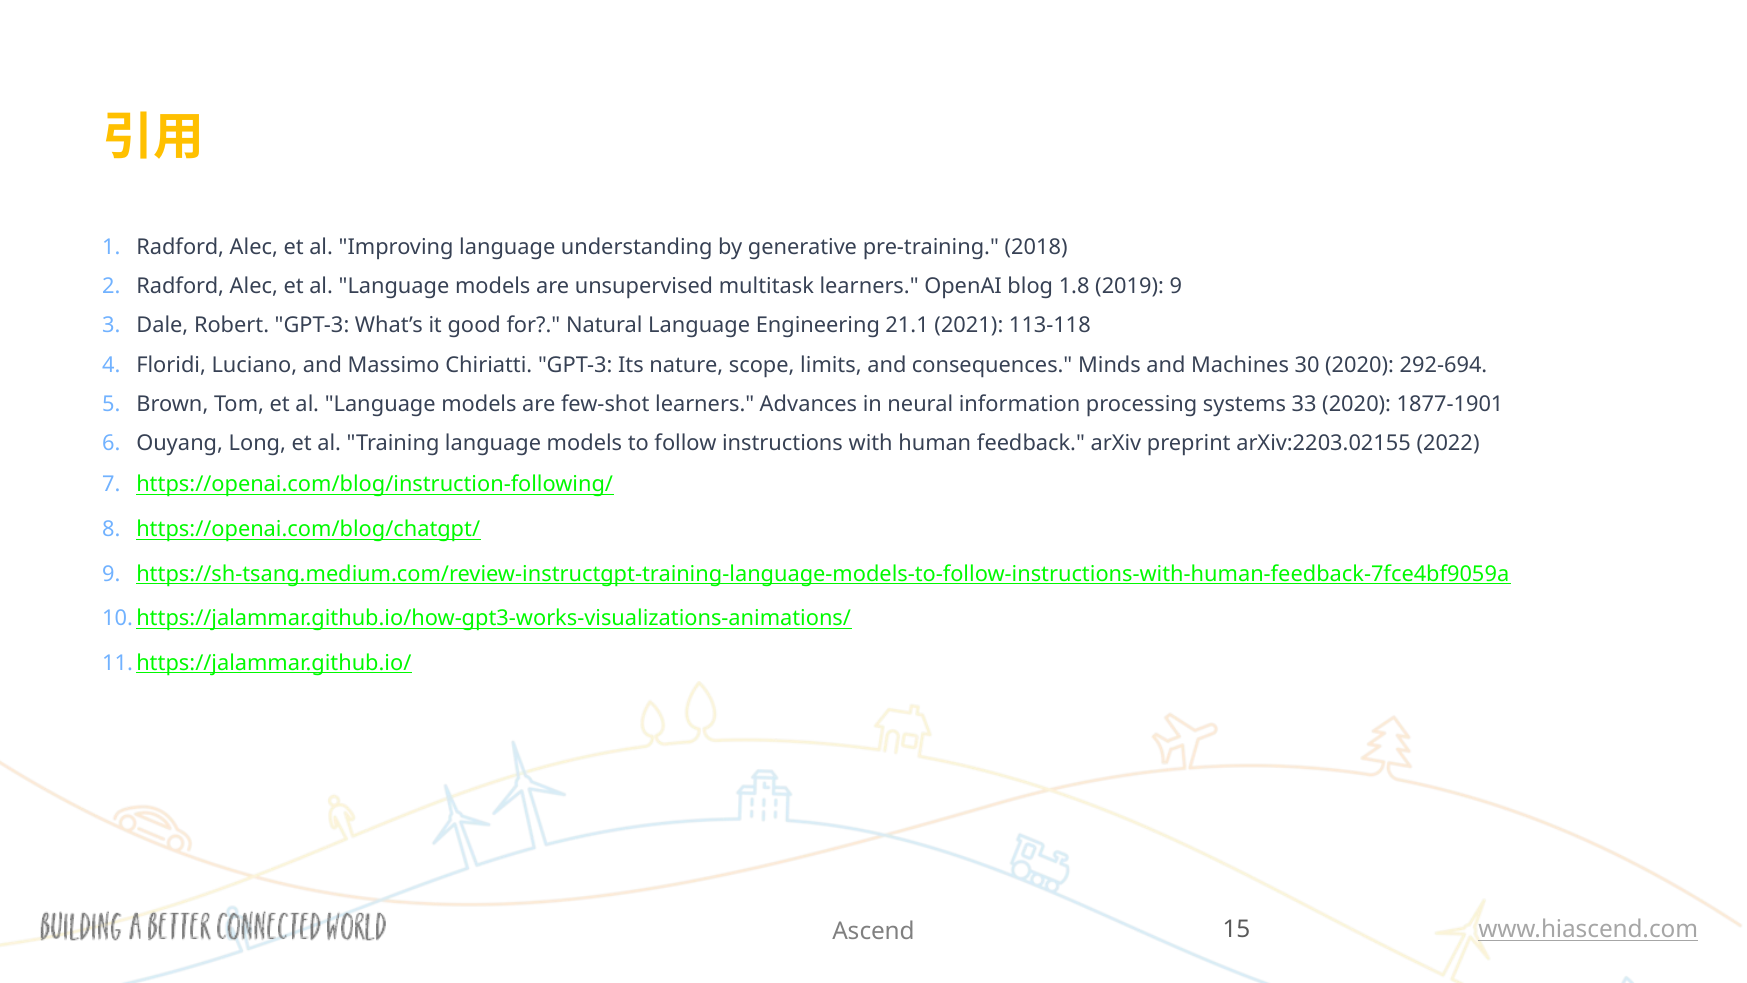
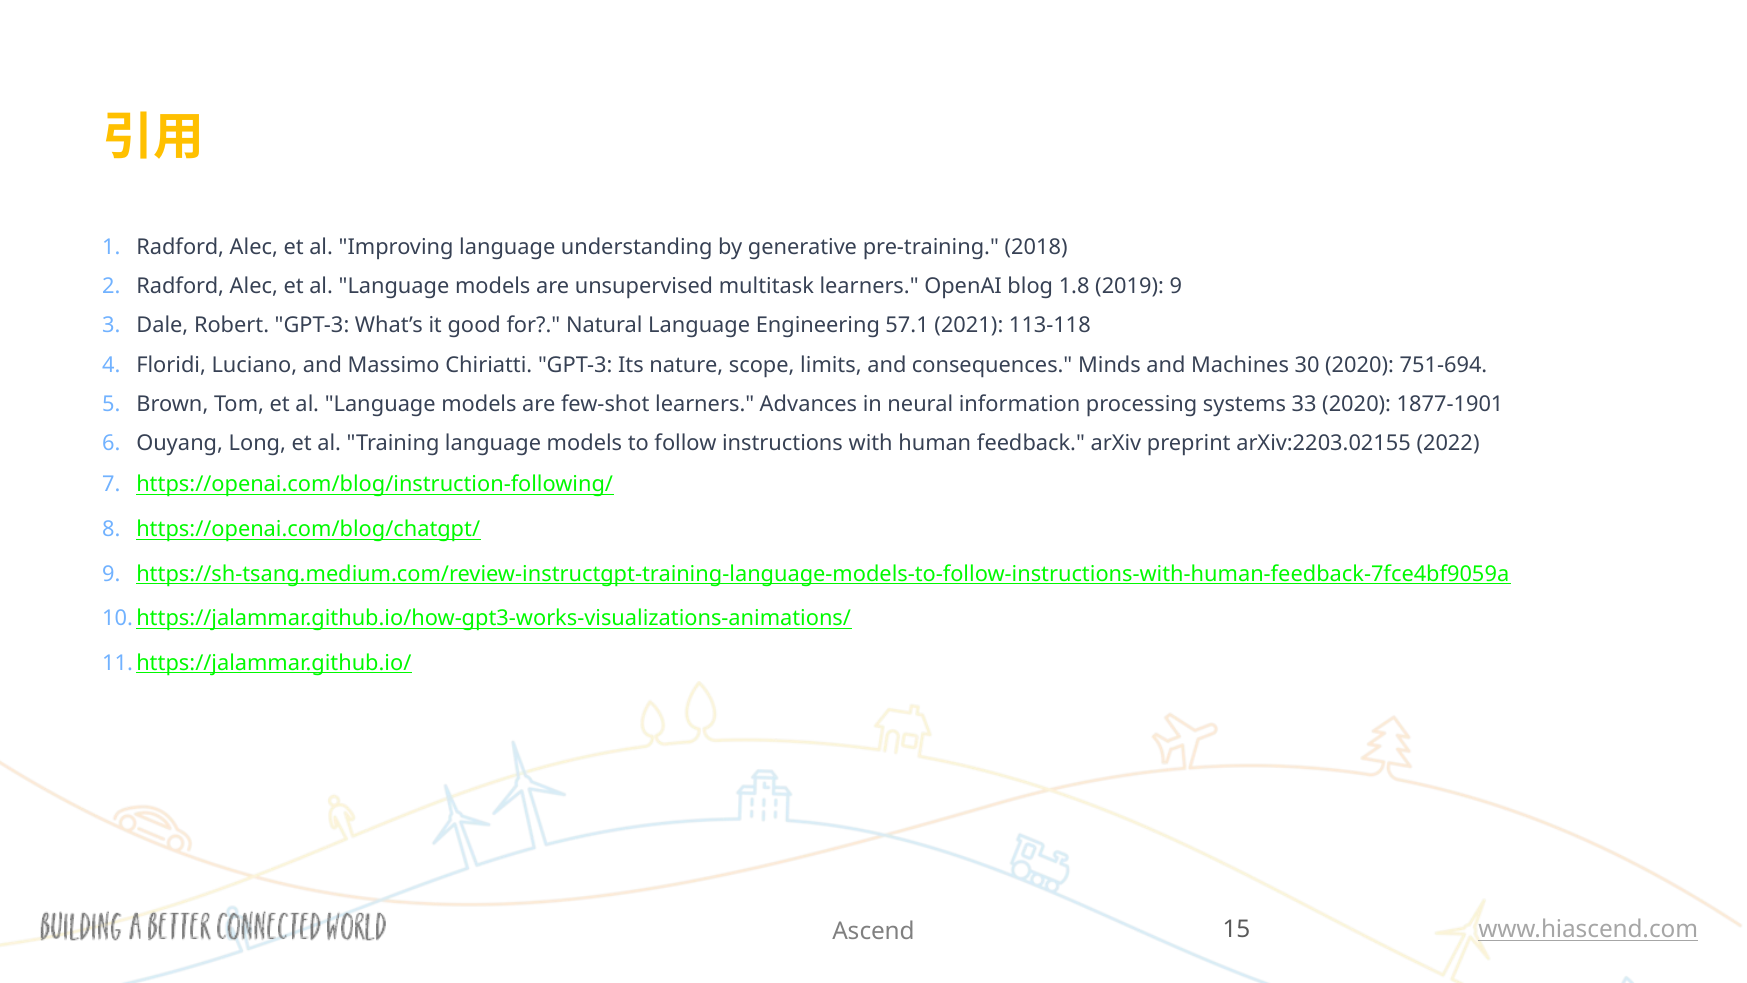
21.1: 21.1 -> 57.1 (907, 325)
292-694: 292-694 -> 751-694 (1444, 365)
